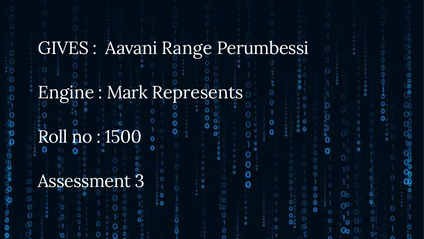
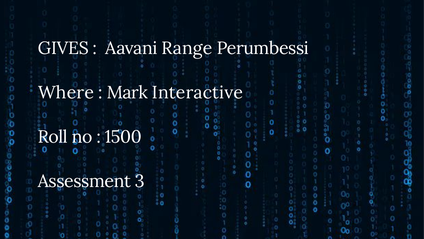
Engine: Engine -> Where (66, 92)
Represents: Represents -> Interactive (198, 92)
